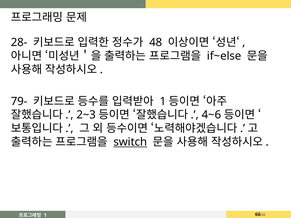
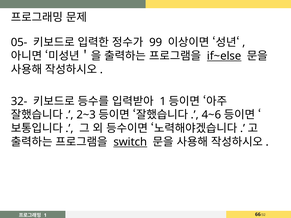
28-: 28- -> 05- (19, 43)
48: 48 -> 99 (156, 43)
if~else underline: none -> present (224, 56)
79-: 79- -> 32- (19, 101)
